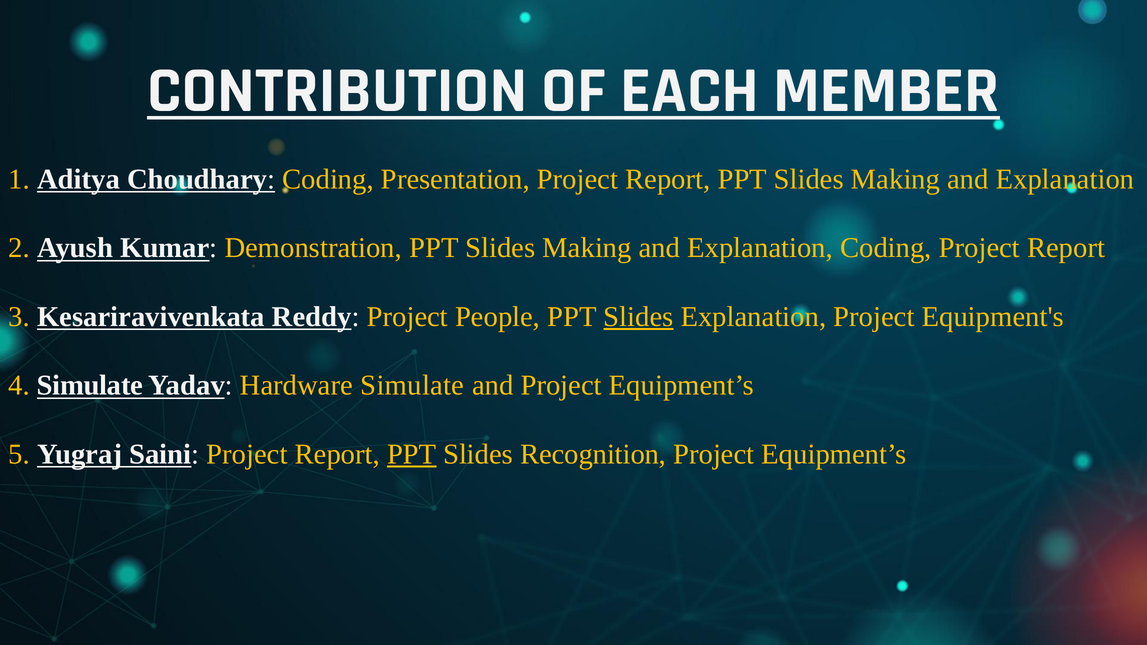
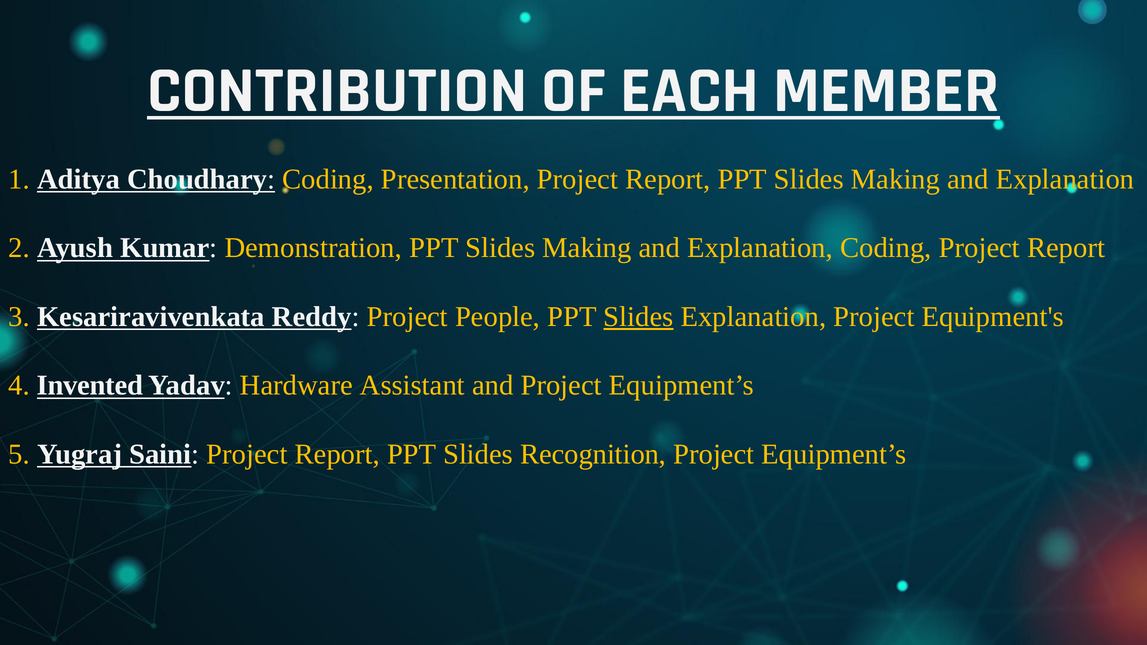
4 Simulate: Simulate -> Invented (90, 386)
Hardware Simulate: Simulate -> Assistant (412, 386)
PPT underline: present -> none (412, 454)
